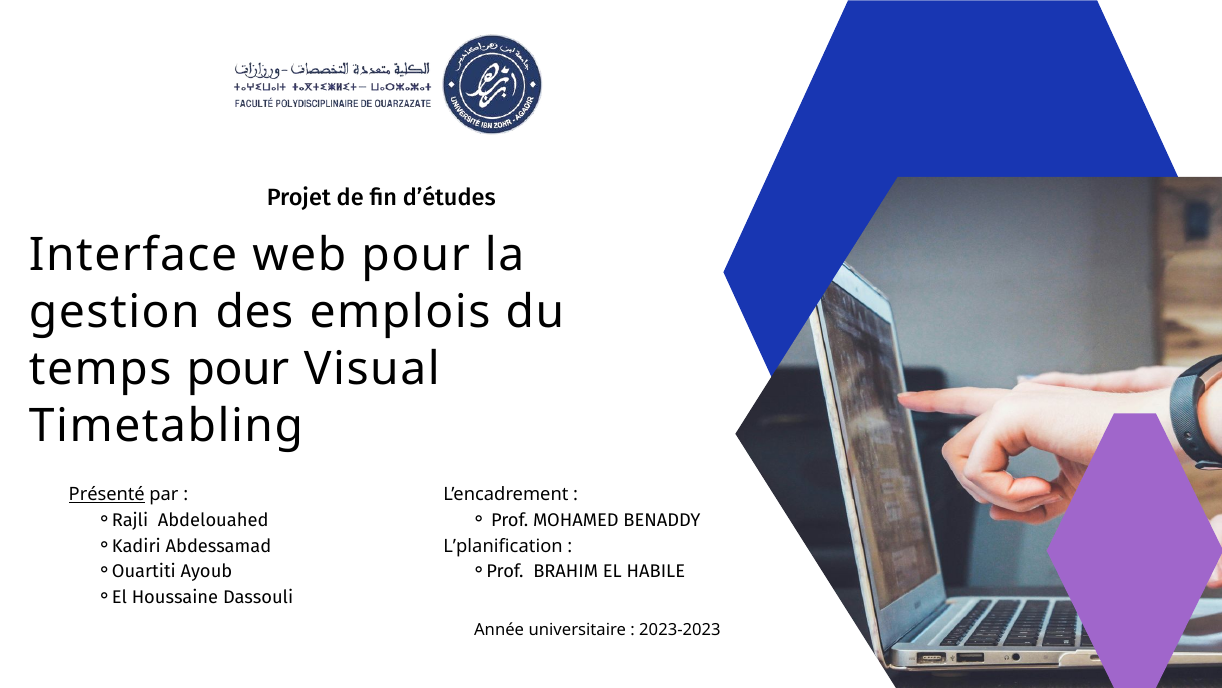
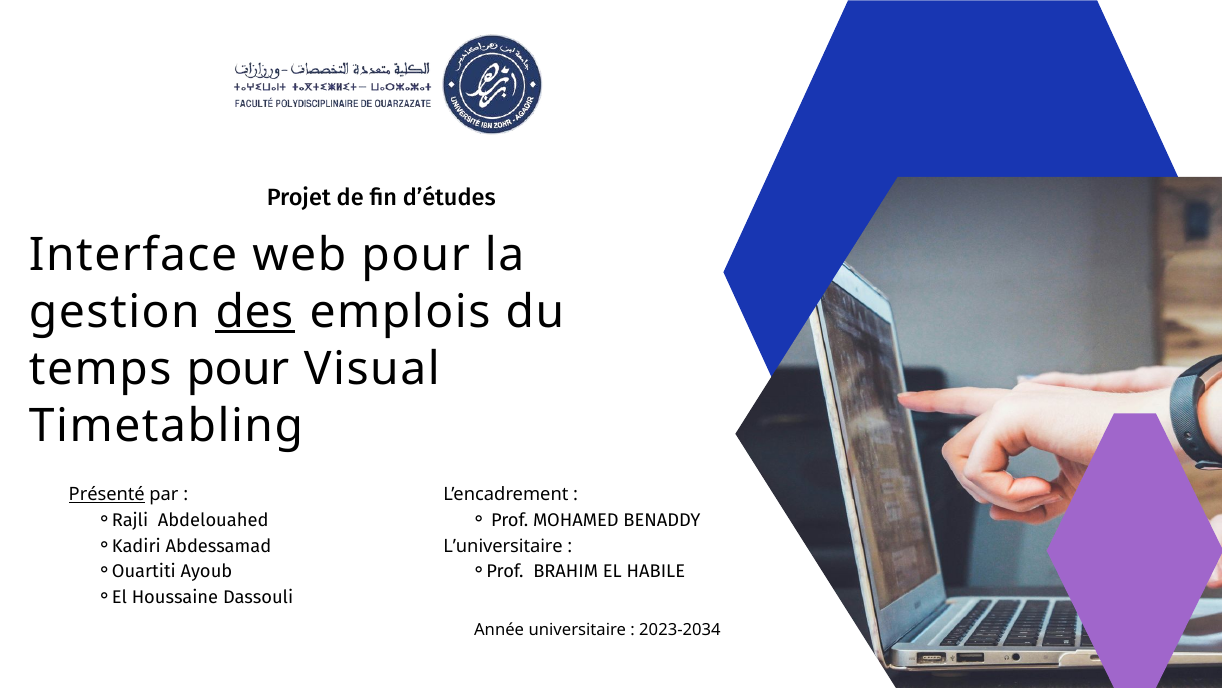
des underline: none -> present (254, 312)
L’planification: L’planification -> L’universitaire (503, 546)
2023-2023: 2023-2023 -> 2023-2034 (680, 629)
